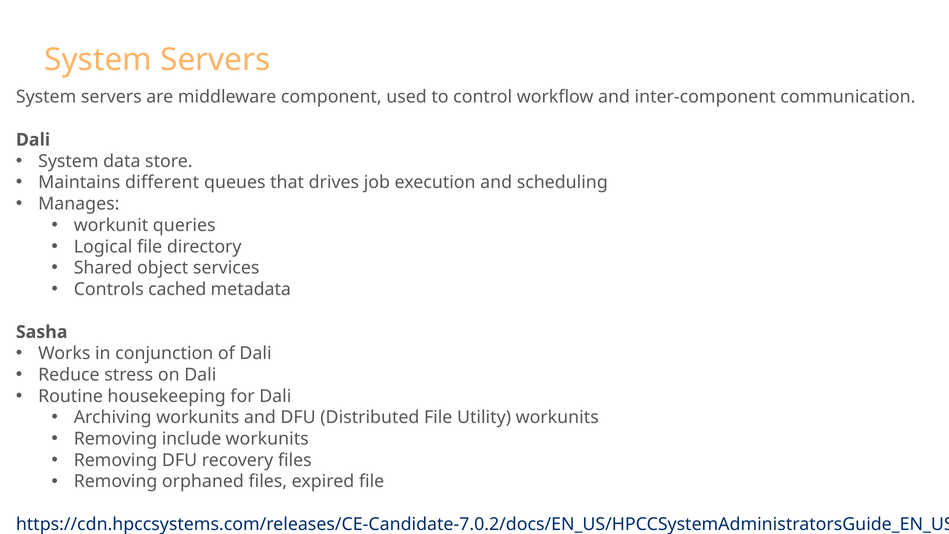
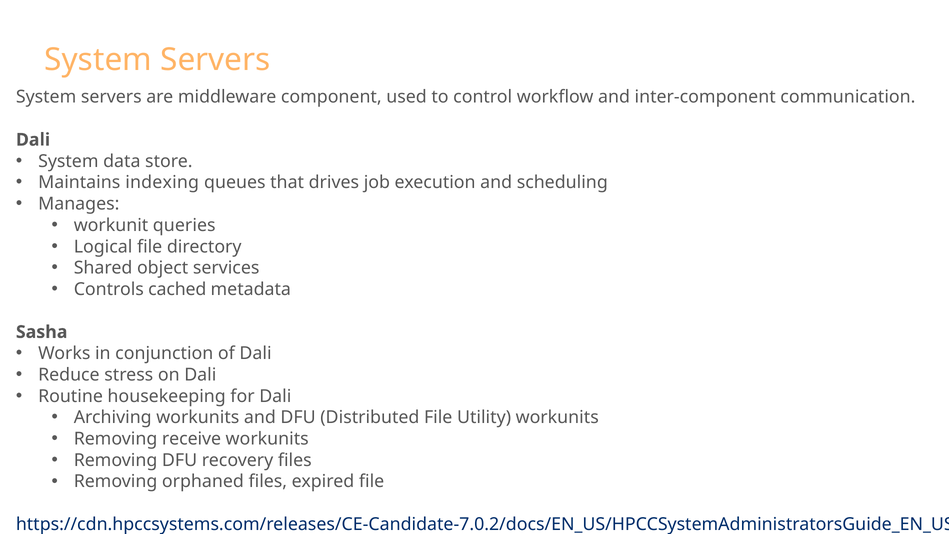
different: different -> indexing (162, 182)
include: include -> receive (192, 439)
